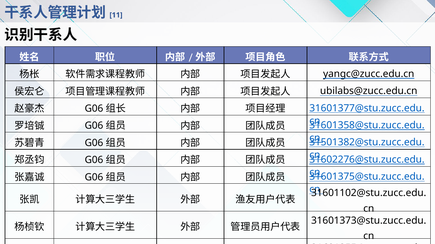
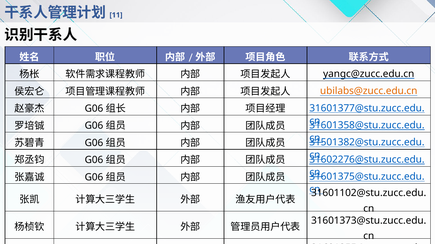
ubilabs@zucc.edu.cn colour: black -> orange (369, 91)
